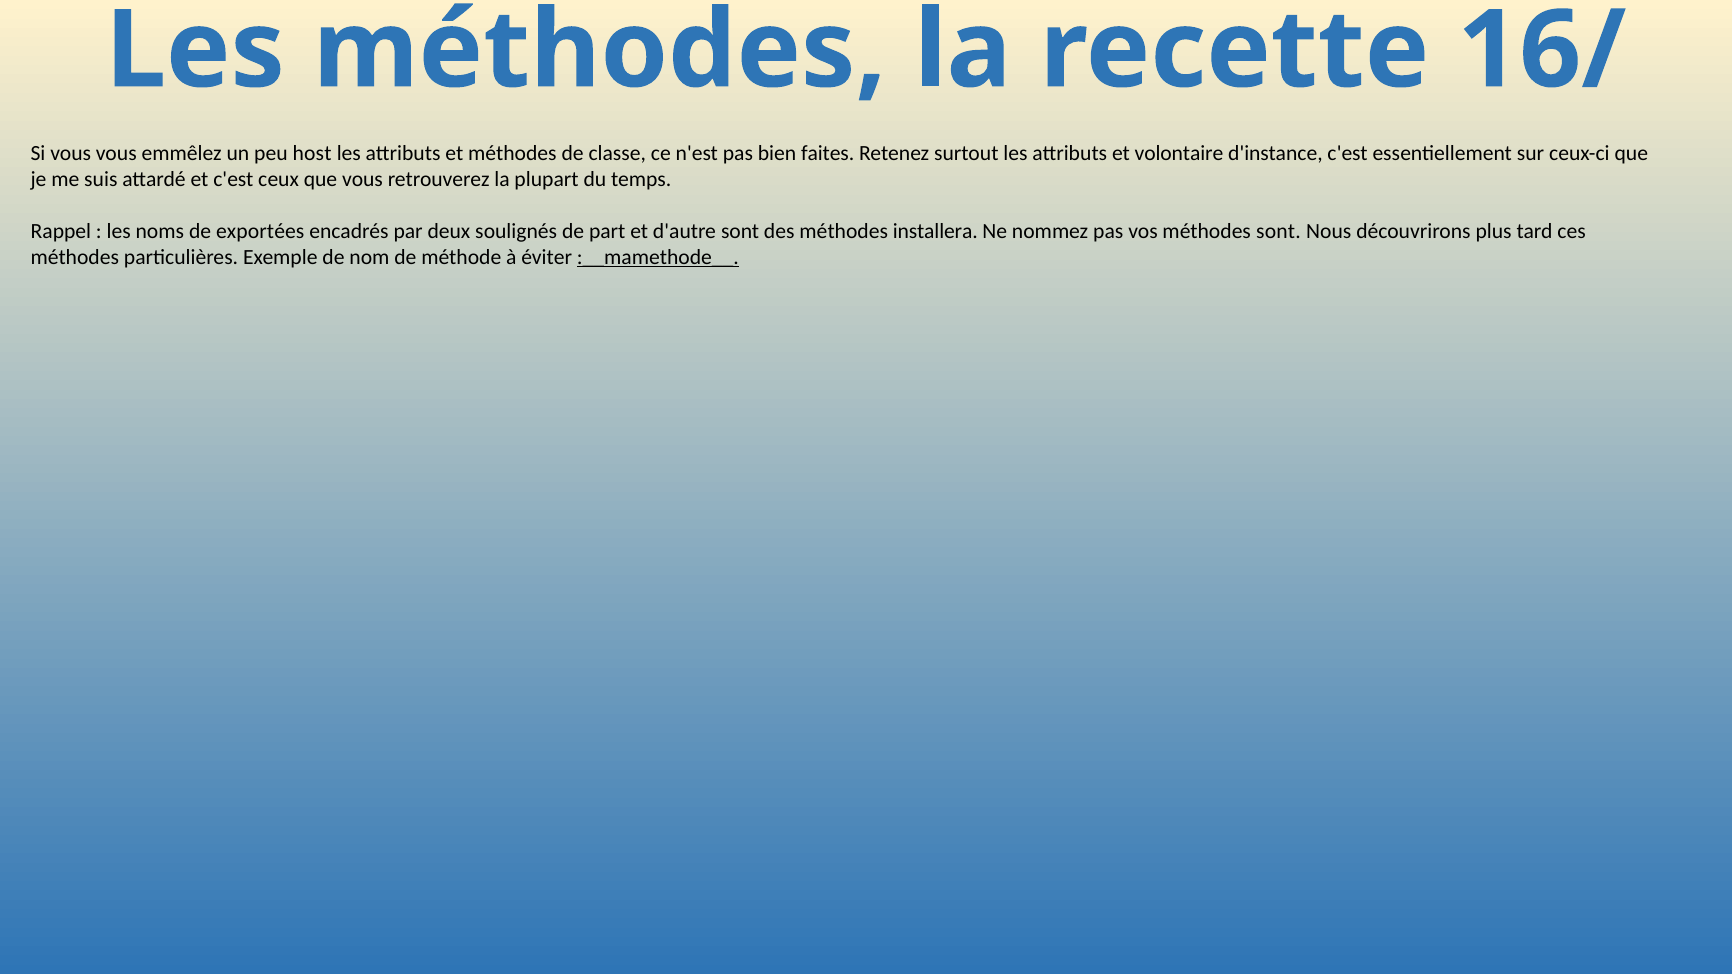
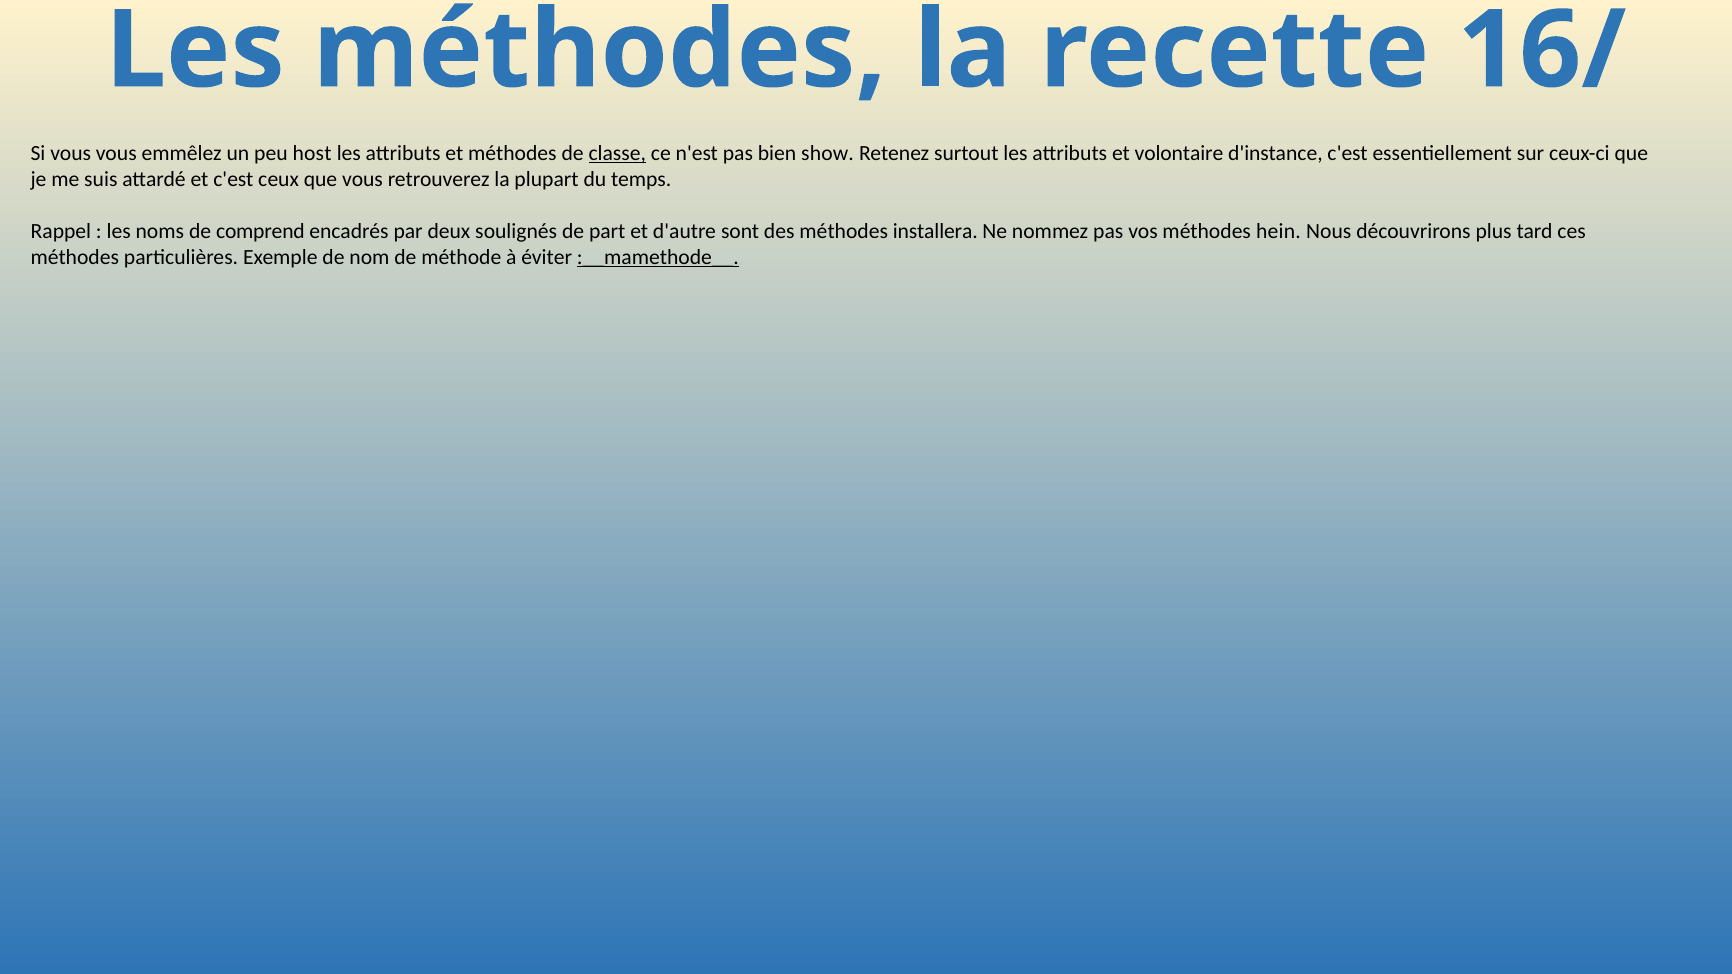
classe underline: none -> present (617, 153)
faites: faites -> show (828, 153)
exportées: exportées -> comprend (260, 231)
méthodes sont: sont -> hein (1279, 231)
